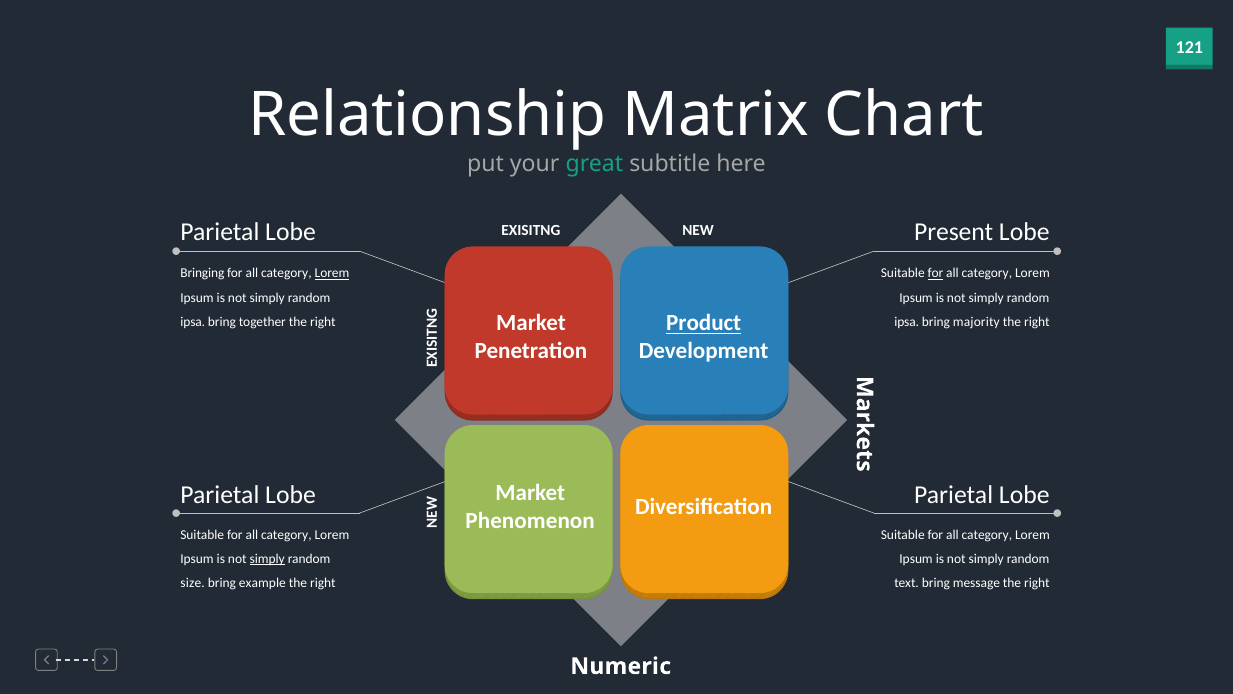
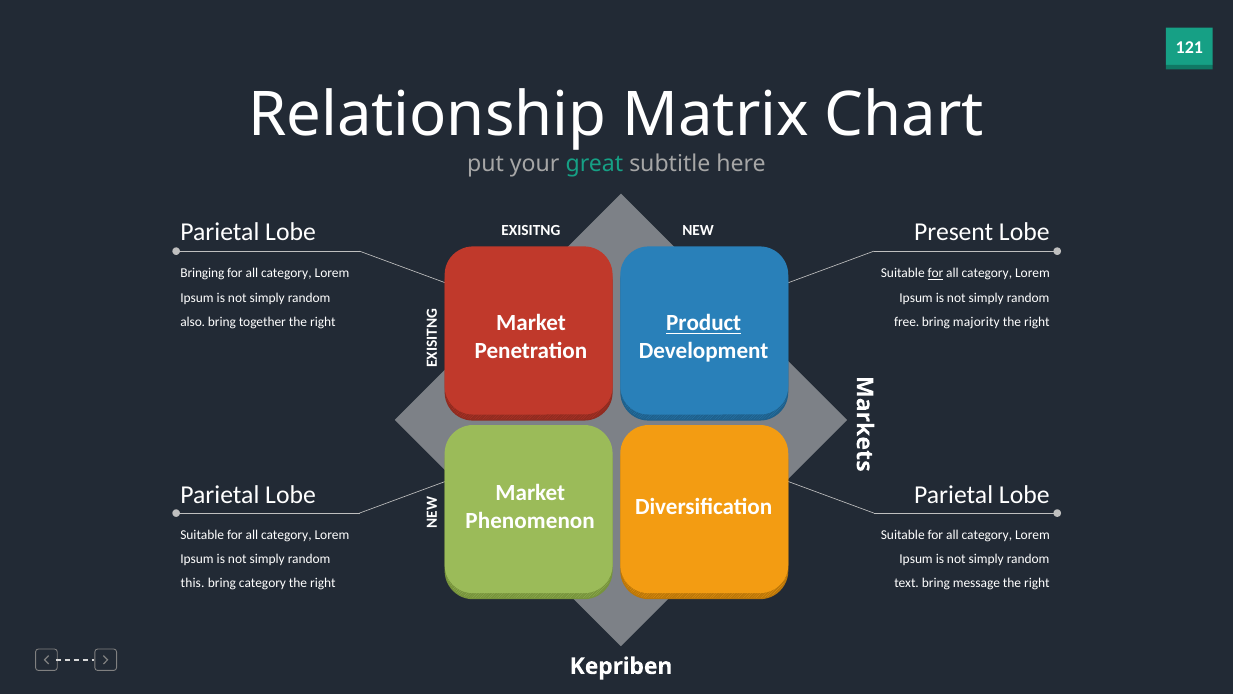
Lorem underline: present -> none (332, 273)
ipsa: ipsa -> also (193, 322)
ipsa: ipsa -> free (907, 322)
simply underline: present -> none (267, 559)
size: size -> this (193, 583)
bring example: example -> category (262, 583)
Numeric: Numeric -> Kepriben (621, 666)
